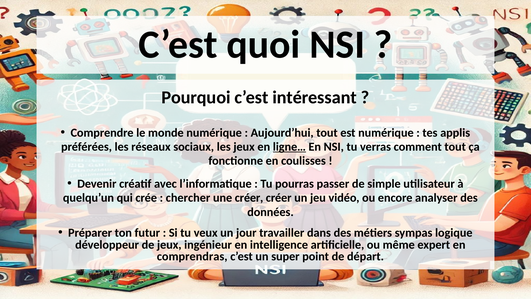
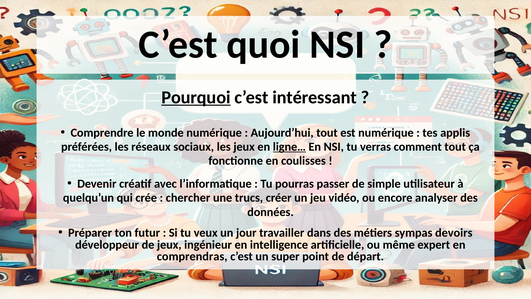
Pourquoi underline: none -> present (196, 97)
une créer: créer -> trucs (249, 198)
logique: logique -> devoirs (454, 233)
